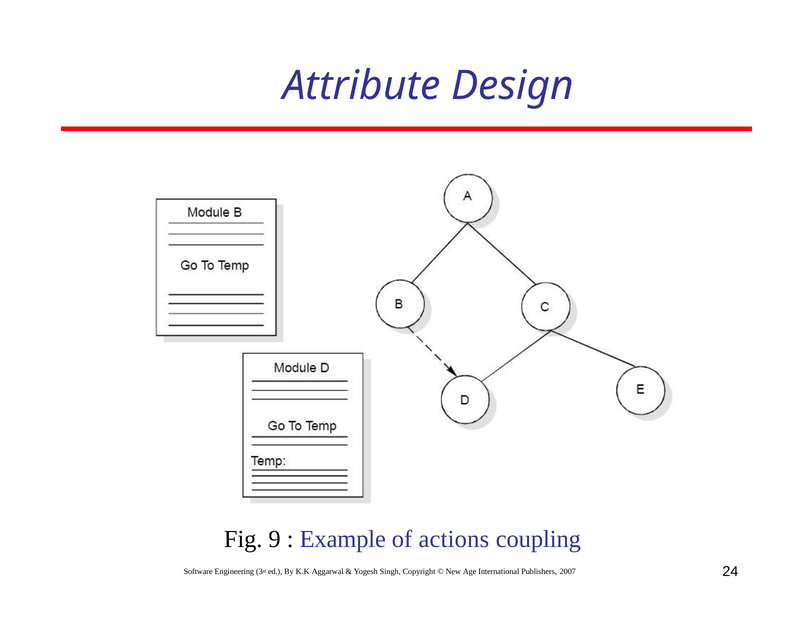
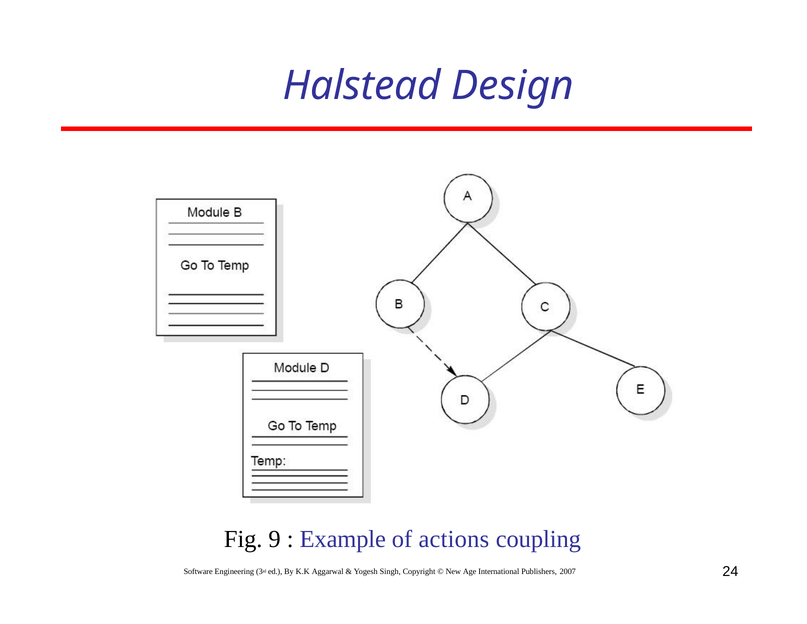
Attribute: Attribute -> Halstead (362, 86)
